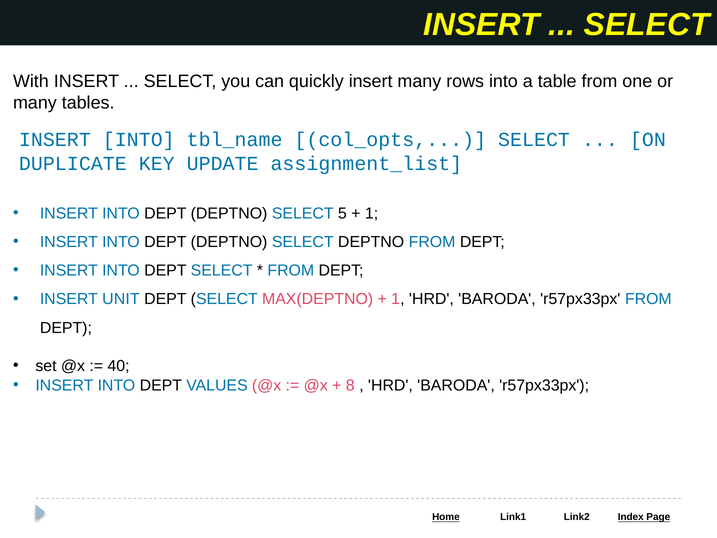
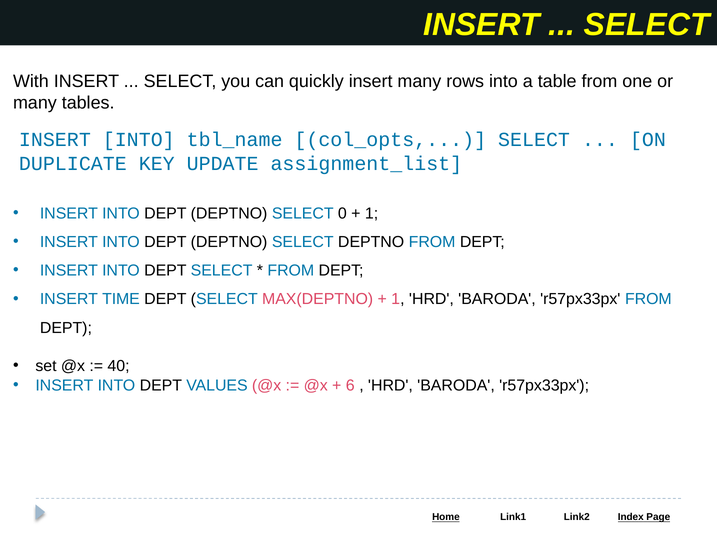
5: 5 -> 0 (342, 213)
UNIT: UNIT -> TIME (121, 299)
8: 8 -> 6 (350, 385)
